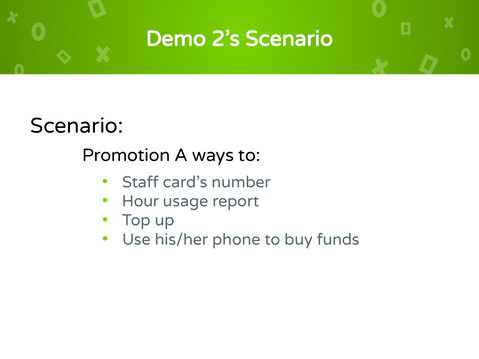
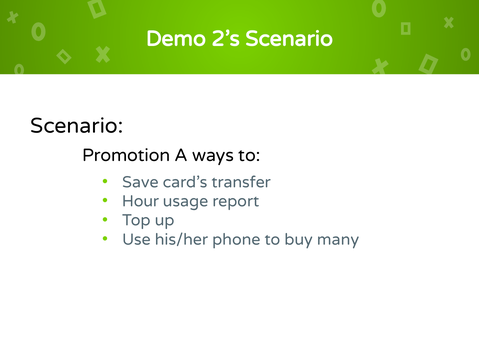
Staff: Staff -> Save (140, 182)
number: number -> transfer (241, 182)
funds: funds -> many (338, 240)
